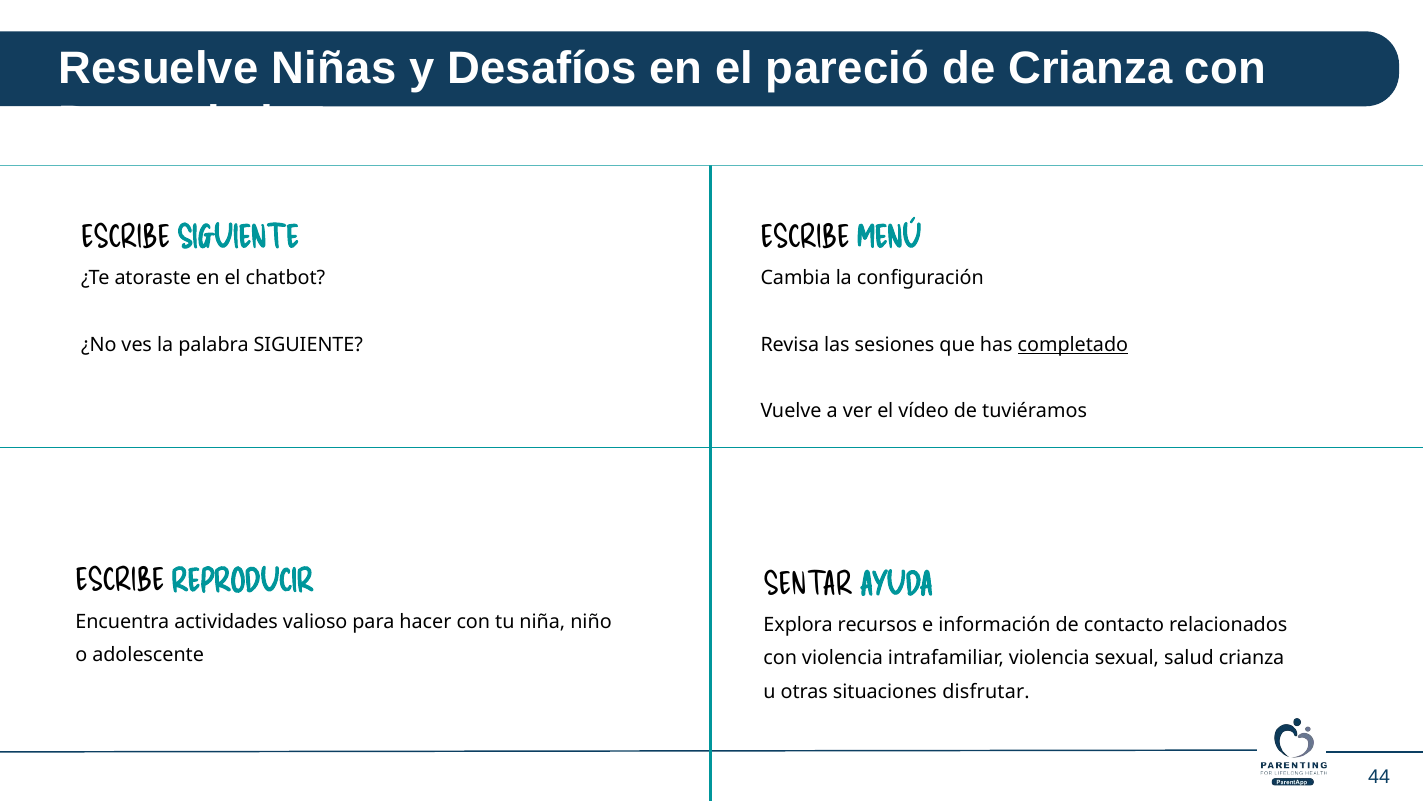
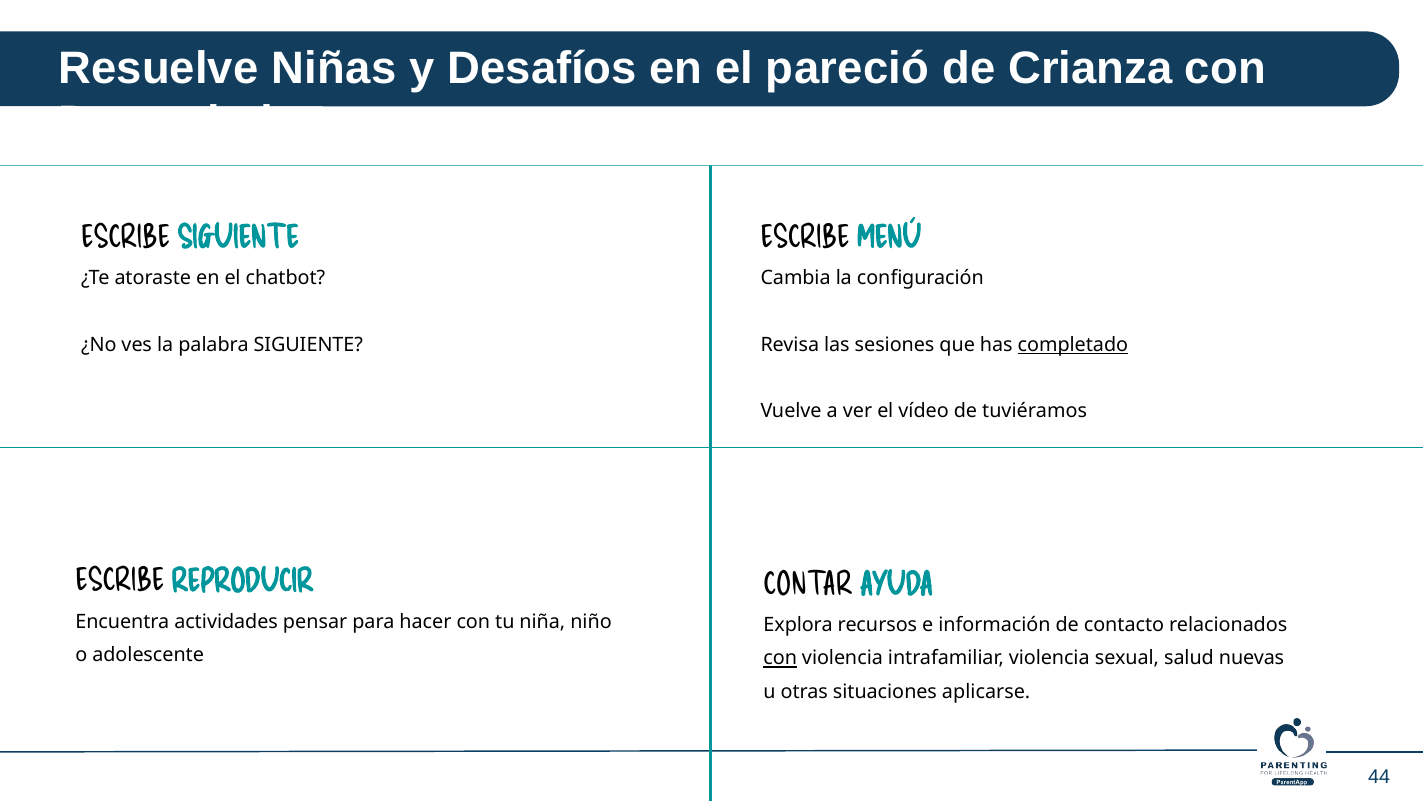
SENTAR: SENTAR -> CONTAR (808, 584)
valioso: valioso -> pensar (315, 621)
con underline: none -> present (780, 658)
salud crianza: crianza -> nuevas (1252, 658)
disfrutar: disfrutar -> aplicarse (986, 691)
